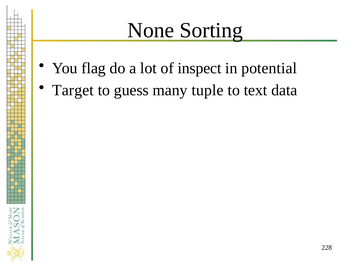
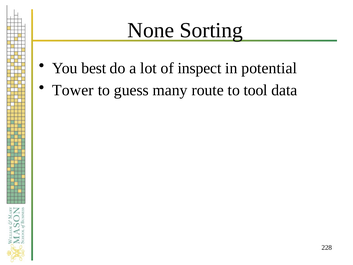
flag: flag -> best (94, 68)
Target: Target -> Tower (73, 90)
tuple: tuple -> route (208, 90)
text: text -> tool (256, 90)
